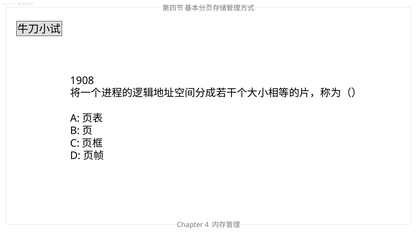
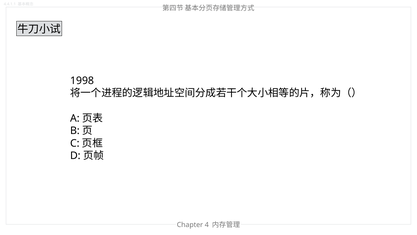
1908: 1908 -> 1998 (82, 80)
